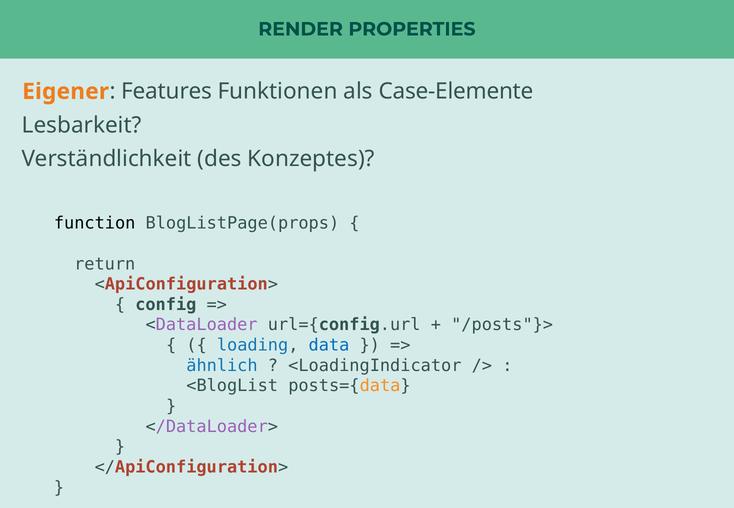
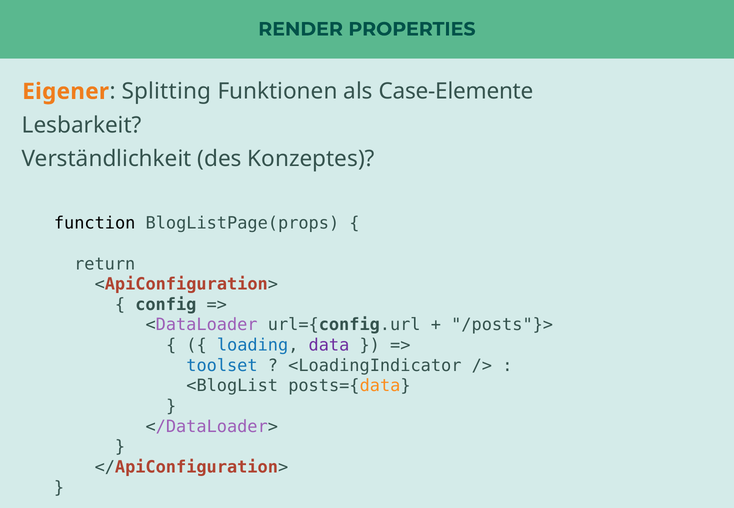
Features: Features -> Splitting (166, 91)
data colour: blue -> purple (329, 345)
ähnlich: ähnlich -> toolset (222, 366)
